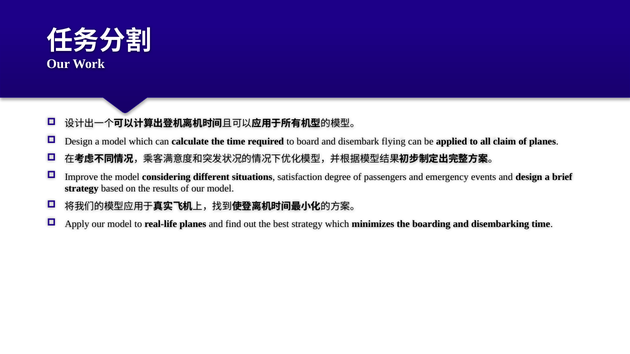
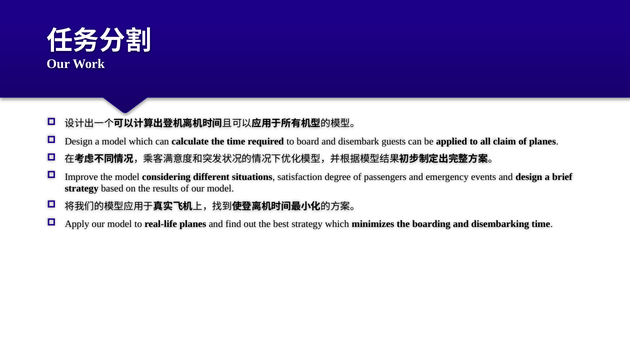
flying: flying -> guests (394, 142)
